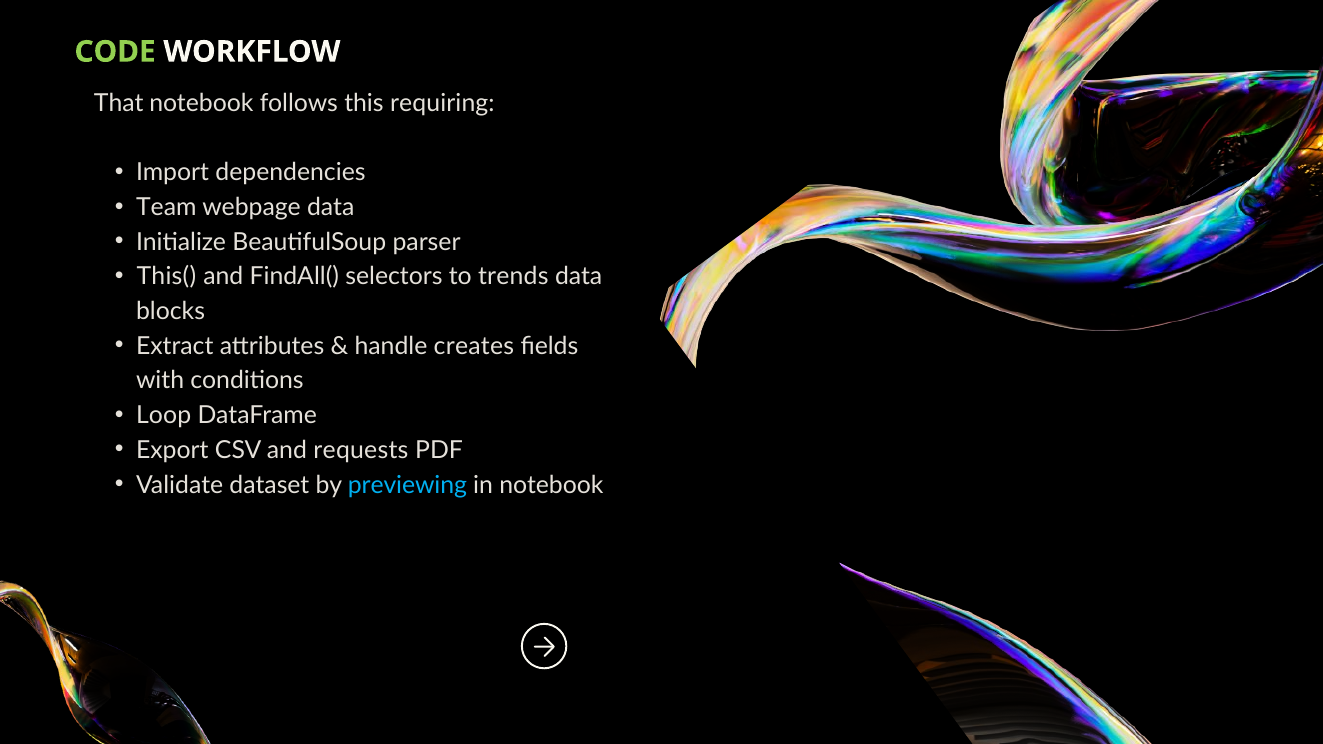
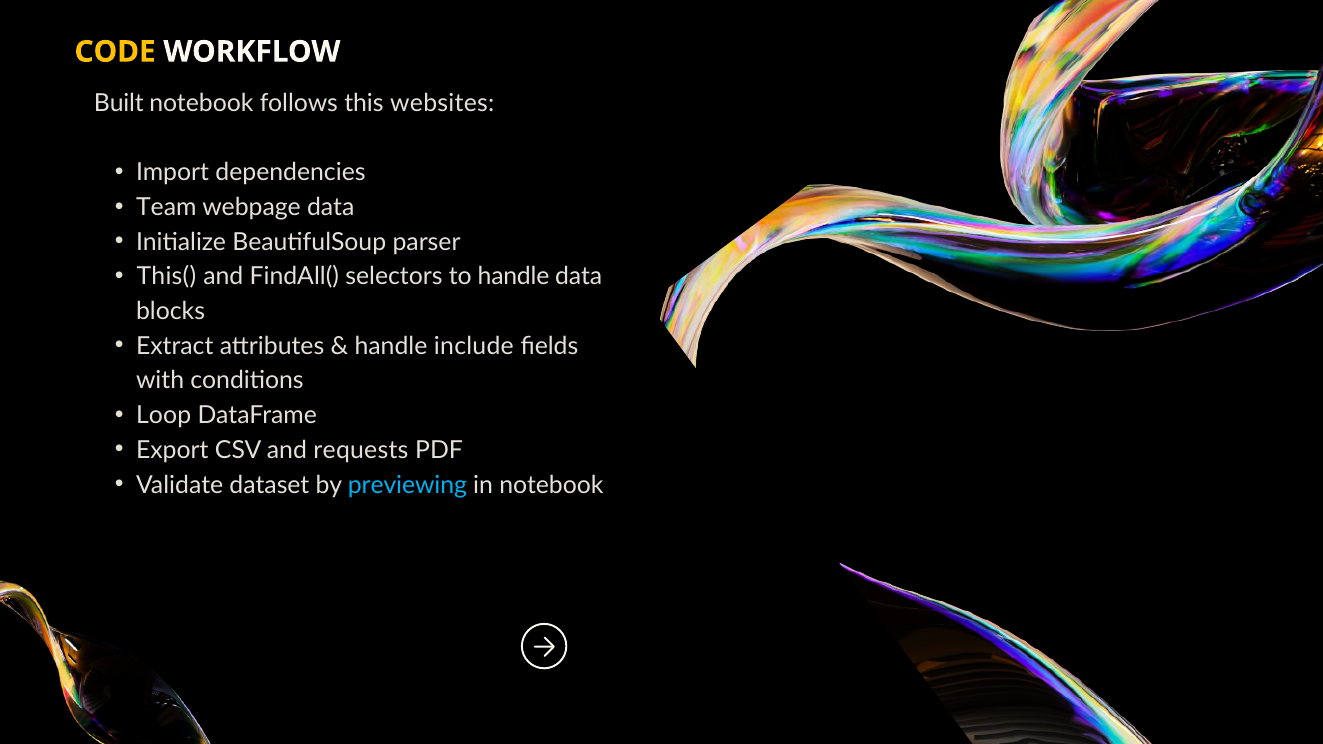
CODE colour: light green -> yellow (115, 52)
That: That -> Built (119, 103)
requiring: requiring -> websites (442, 103)
to trends: trends -> handle (514, 277)
creates: creates -> include (474, 346)
